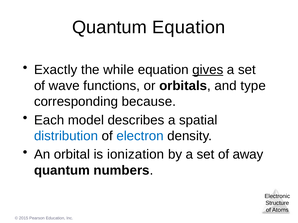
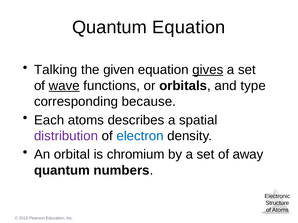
Exactly: Exactly -> Talking (56, 70)
while: while -> given (119, 70)
wave underline: none -> present (64, 86)
Each model: model -> atoms (86, 120)
distribution colour: blue -> purple (66, 136)
ionization: ionization -> chromium (136, 155)
